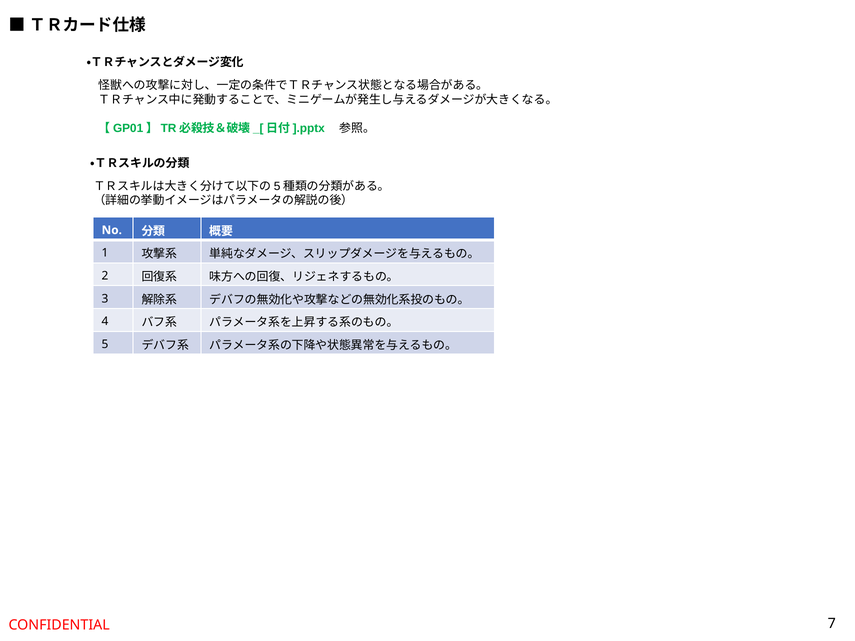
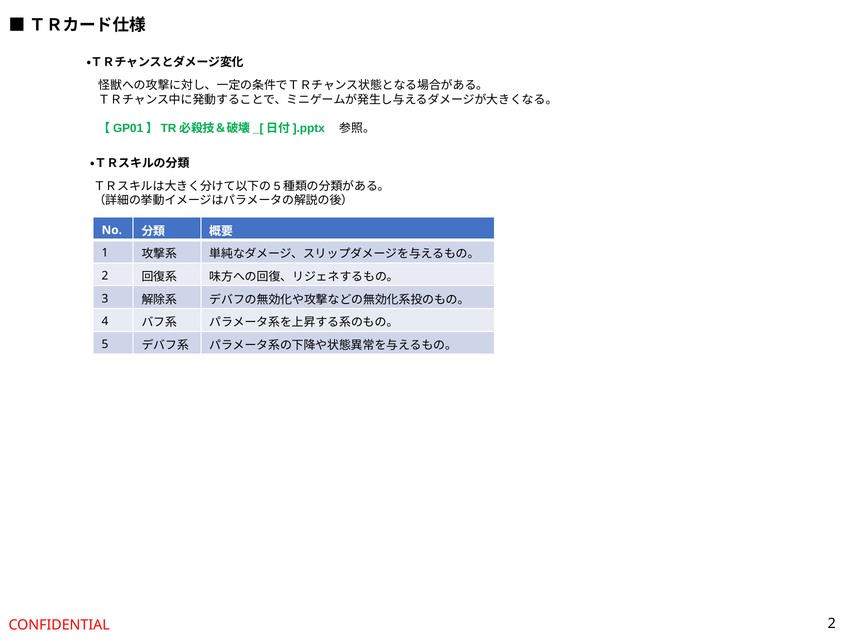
CONFIDENTIAL 7: 7 -> 2 (832, 624)
